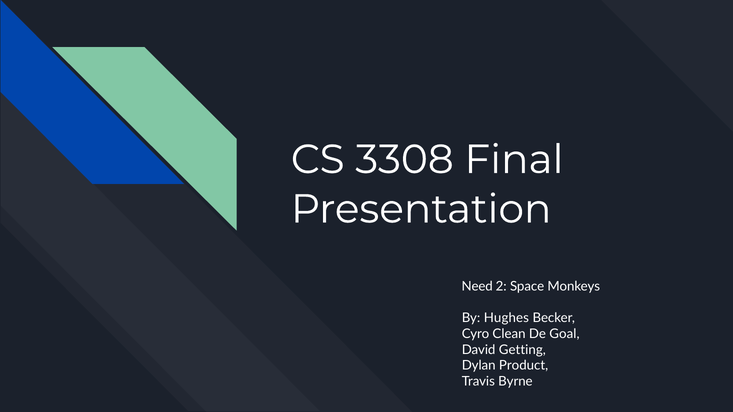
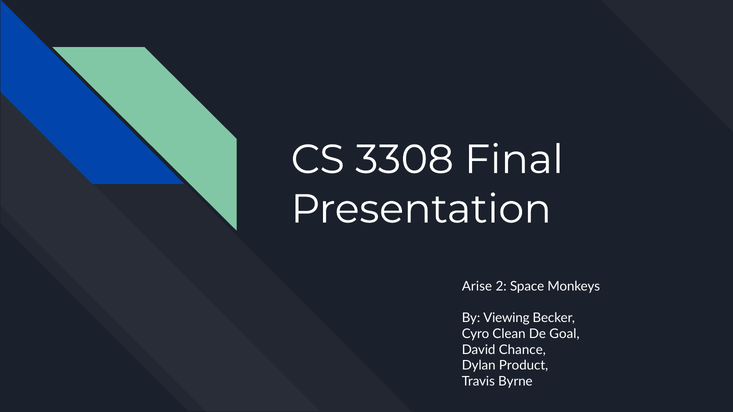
Need: Need -> Arise (477, 286)
Hughes: Hughes -> Viewing (506, 318)
Getting: Getting -> Chance (522, 350)
